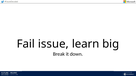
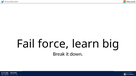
issue: issue -> force (53, 44)
